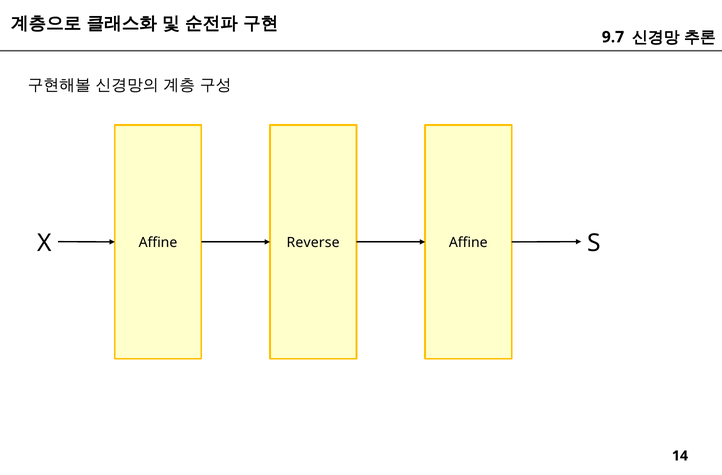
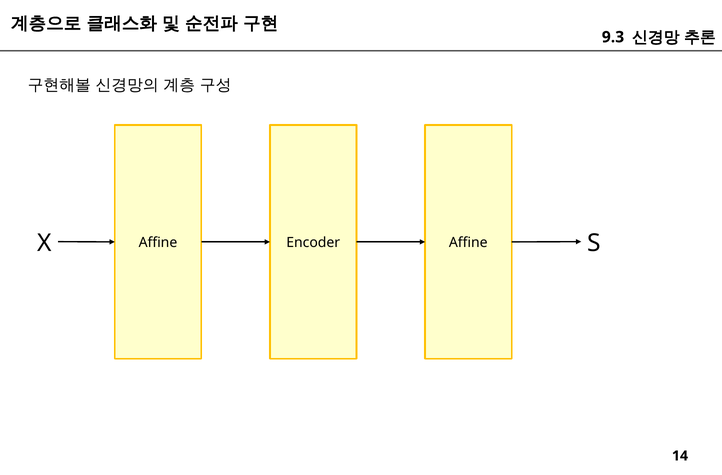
9.7: 9.7 -> 9.3 (613, 37)
Reverse: Reverse -> Encoder (313, 242)
